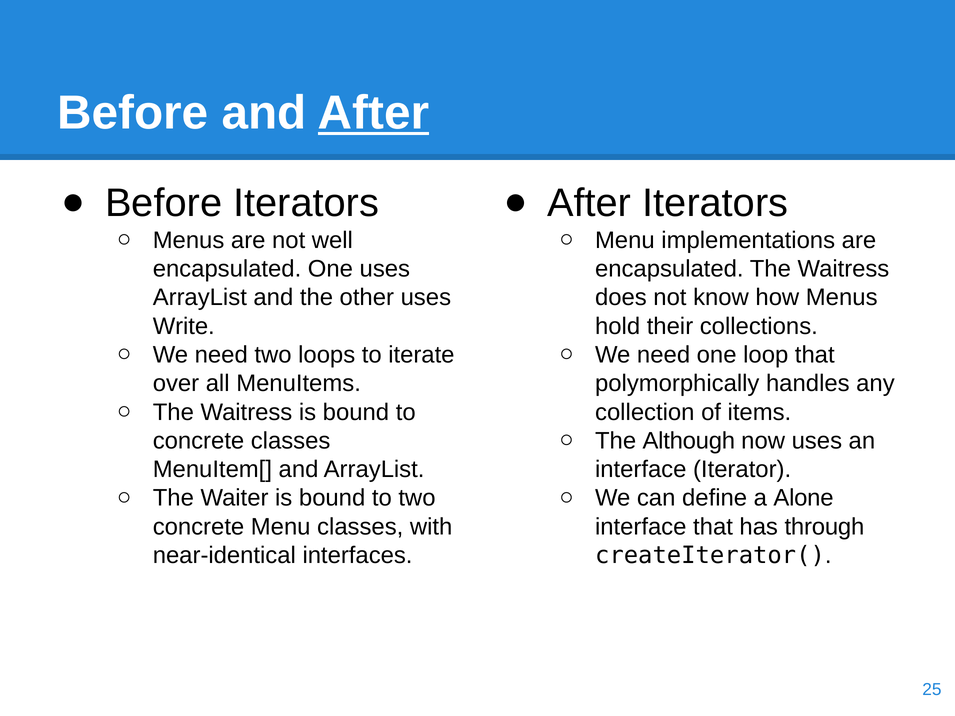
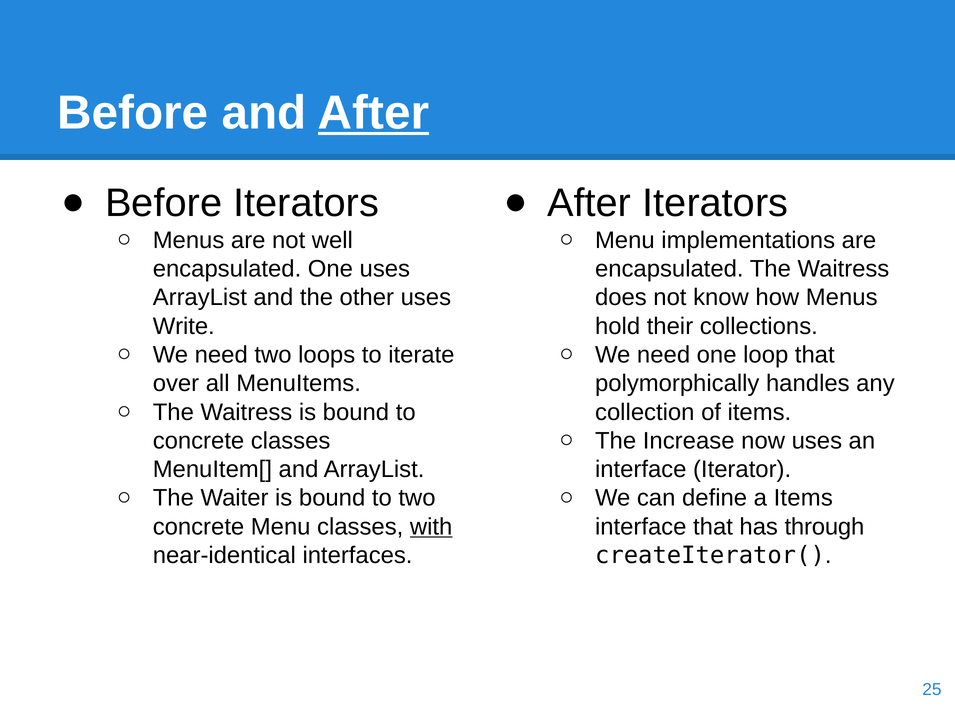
Although: Although -> Increase (689, 441)
a Alone: Alone -> Items (803, 498)
with underline: none -> present (431, 527)
